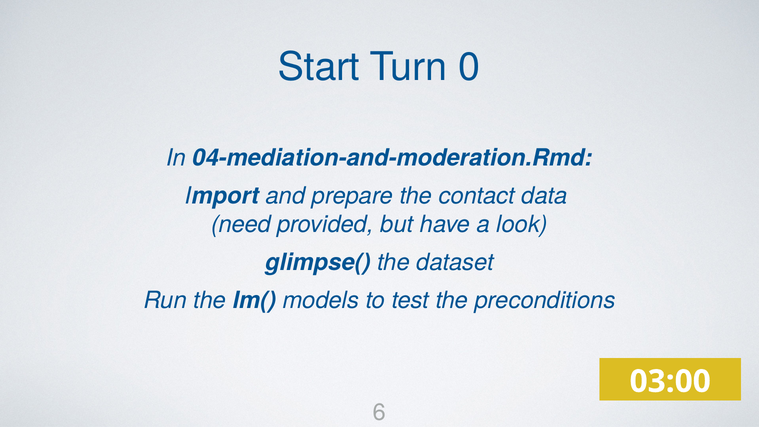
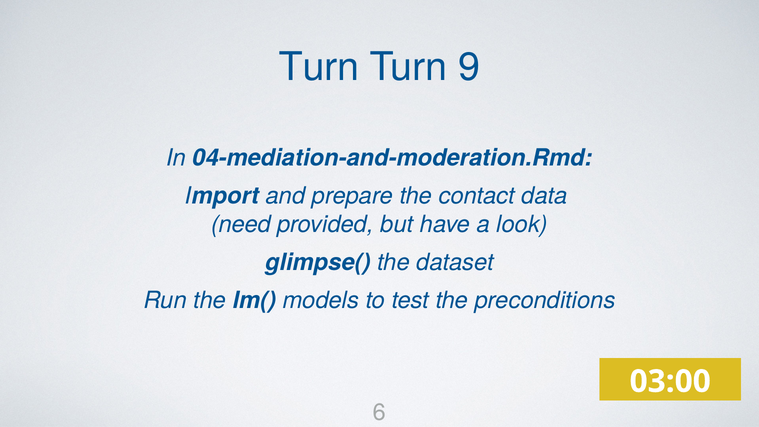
Start: Start -> Turn (319, 67)
0: 0 -> 9 (469, 67)
